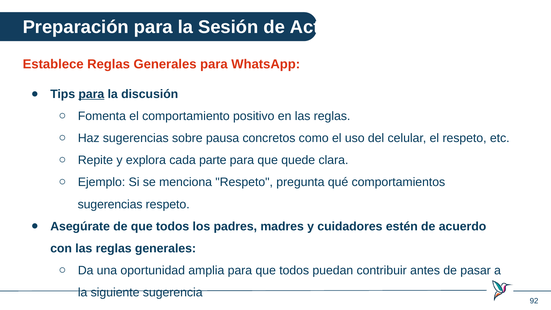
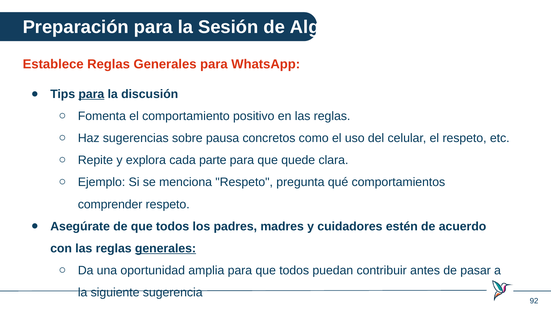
Acto: Acto -> Algo (310, 27)
sugerencias: sugerencias -> comprender (110, 204)
generales underline: none -> present (166, 248)
